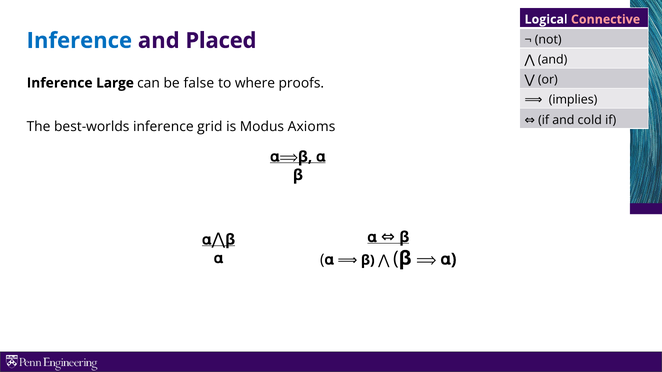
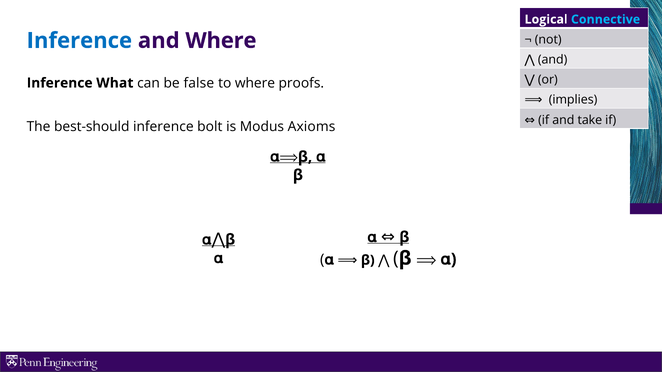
Connective colour: pink -> light blue (606, 19)
and Placed: Placed -> Where (221, 41)
Large: Large -> What (115, 83)
cold: cold -> take (590, 120)
best-worlds: best-worlds -> best-should (92, 127)
grid: grid -> bolt (210, 127)
